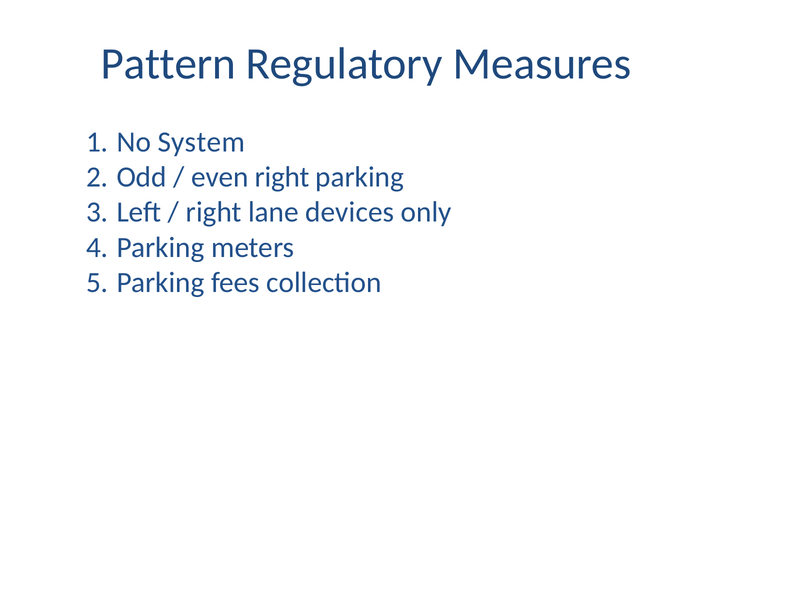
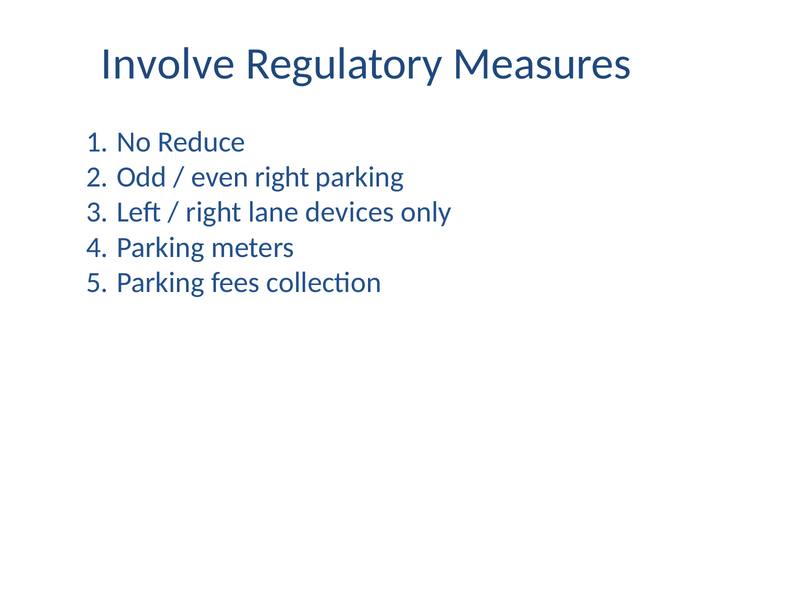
Pattern: Pattern -> Involve (168, 64)
System: System -> Reduce (201, 142)
